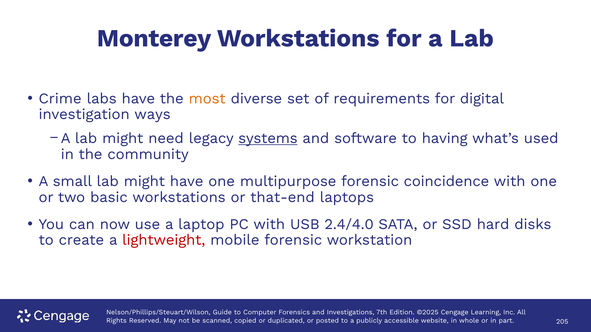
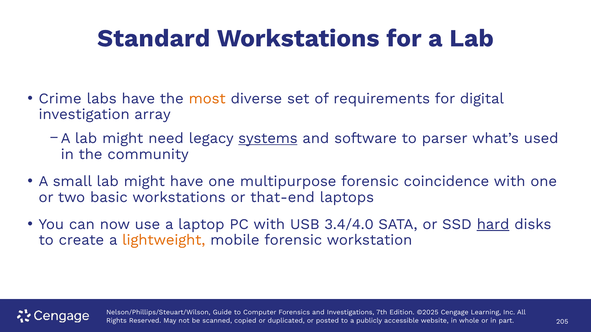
Monterey: Monterey -> Standard (154, 38)
ways: ways -> array (153, 115)
having: having -> parser (445, 138)
2.4/4.0: 2.4/4.0 -> 3.4/4.0 (349, 224)
hard underline: none -> present (493, 224)
lightweight colour: red -> orange (164, 240)
